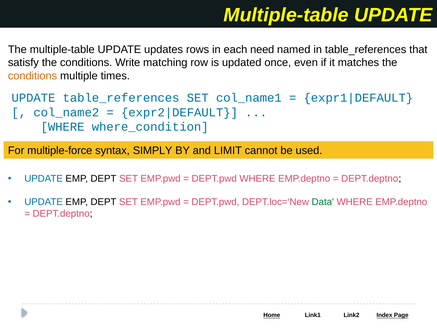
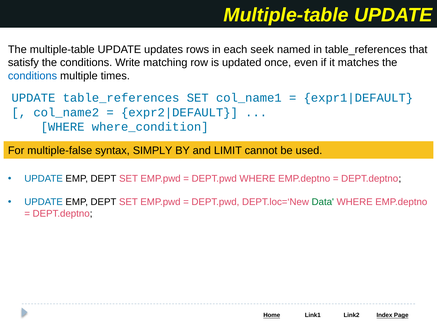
need: need -> seek (262, 50)
conditions colour: orange -> blue (33, 76)
multiple-force: multiple-force -> multiple-false (60, 151)
